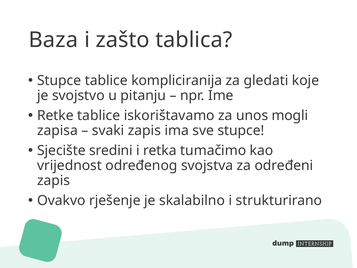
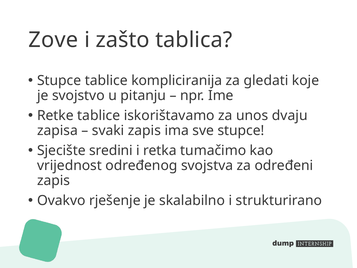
Baza: Baza -> Zove (53, 40)
mogli: mogli -> dvaju (290, 115)
